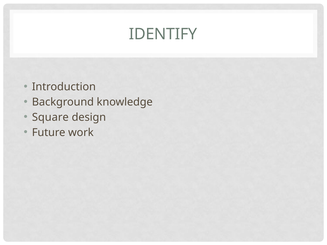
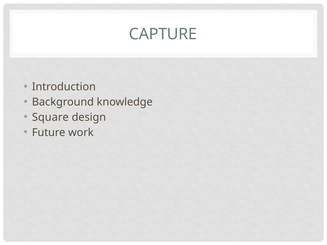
IDENTIFY: IDENTIFY -> CAPTURE (163, 34)
